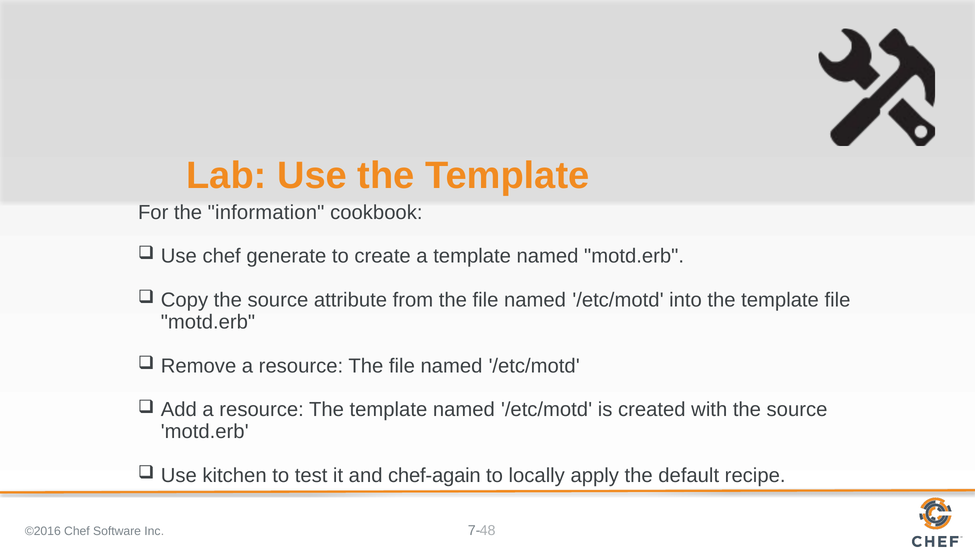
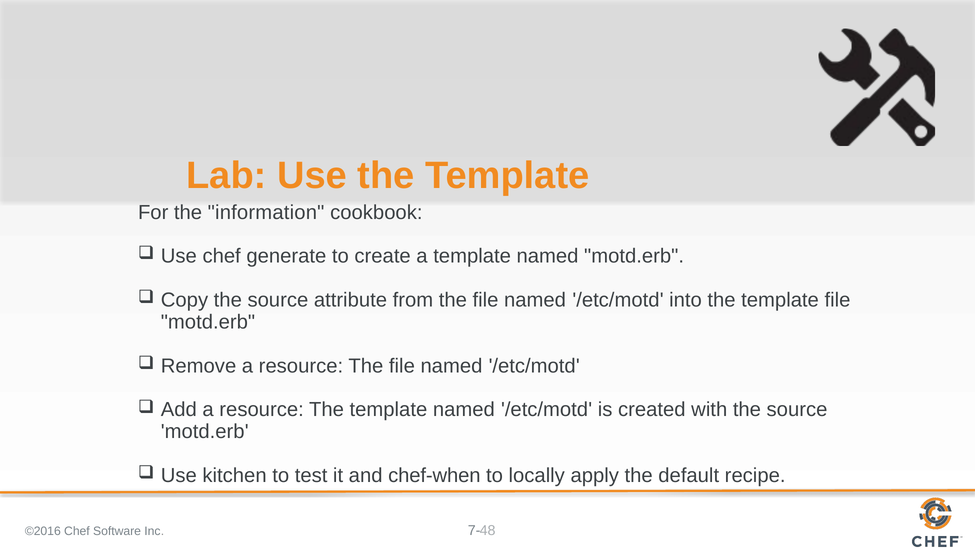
chef-again: chef-again -> chef-when (434, 475)
